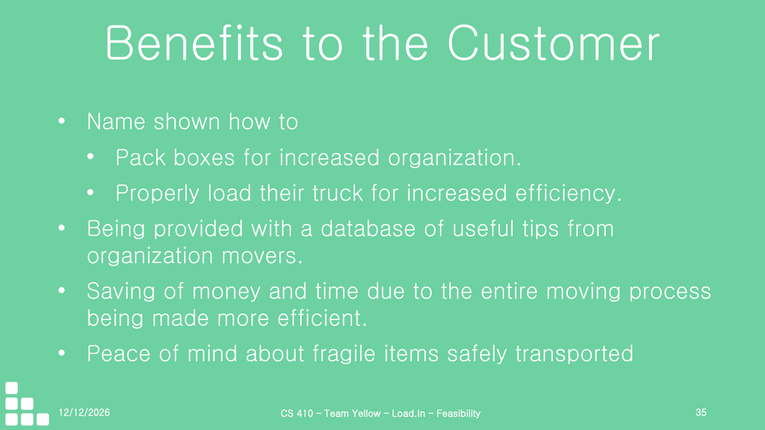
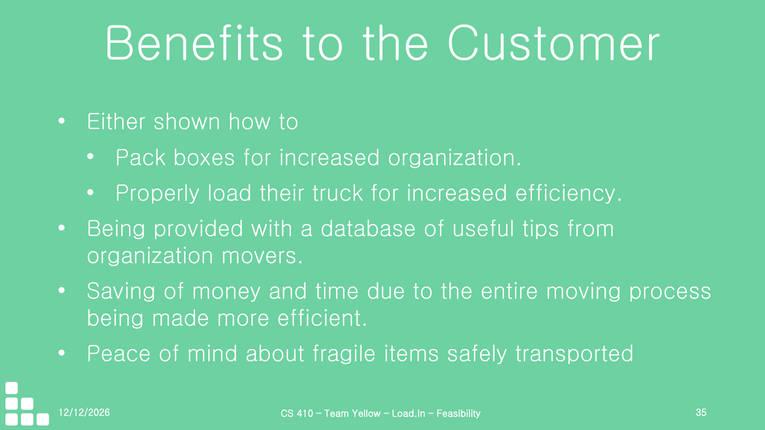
Name: Name -> Either (116, 122)
